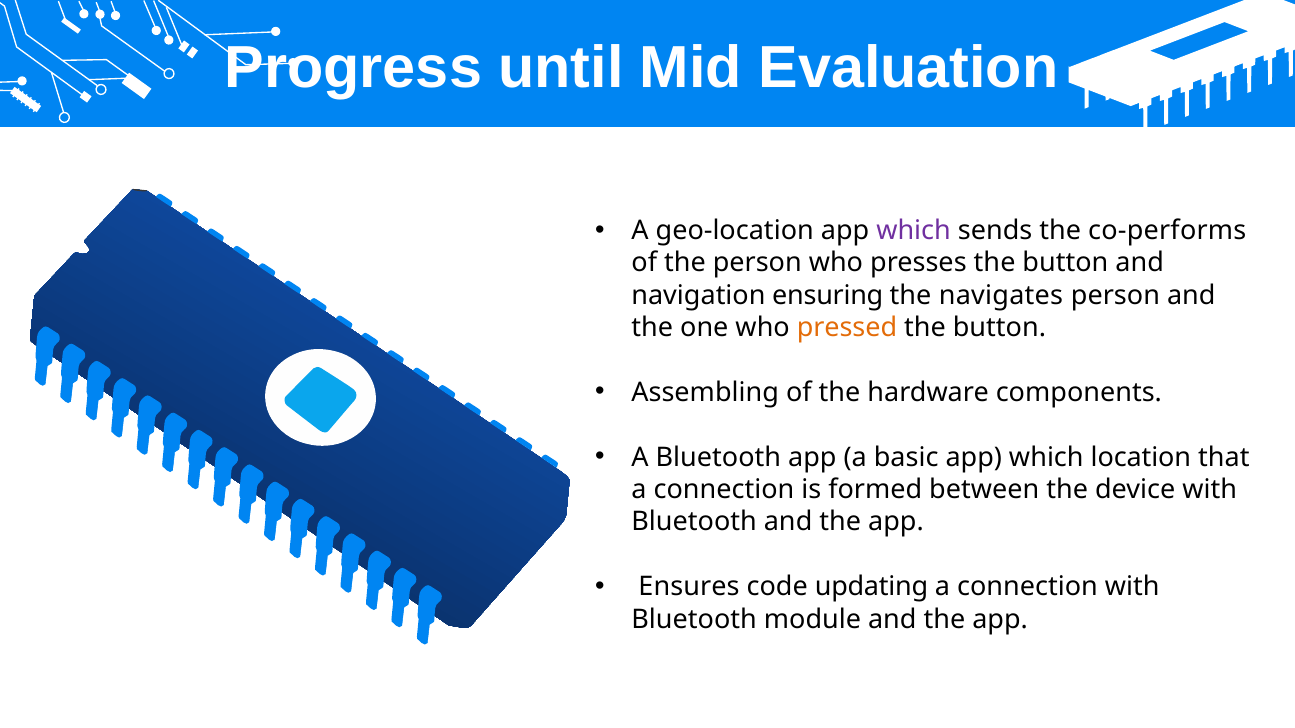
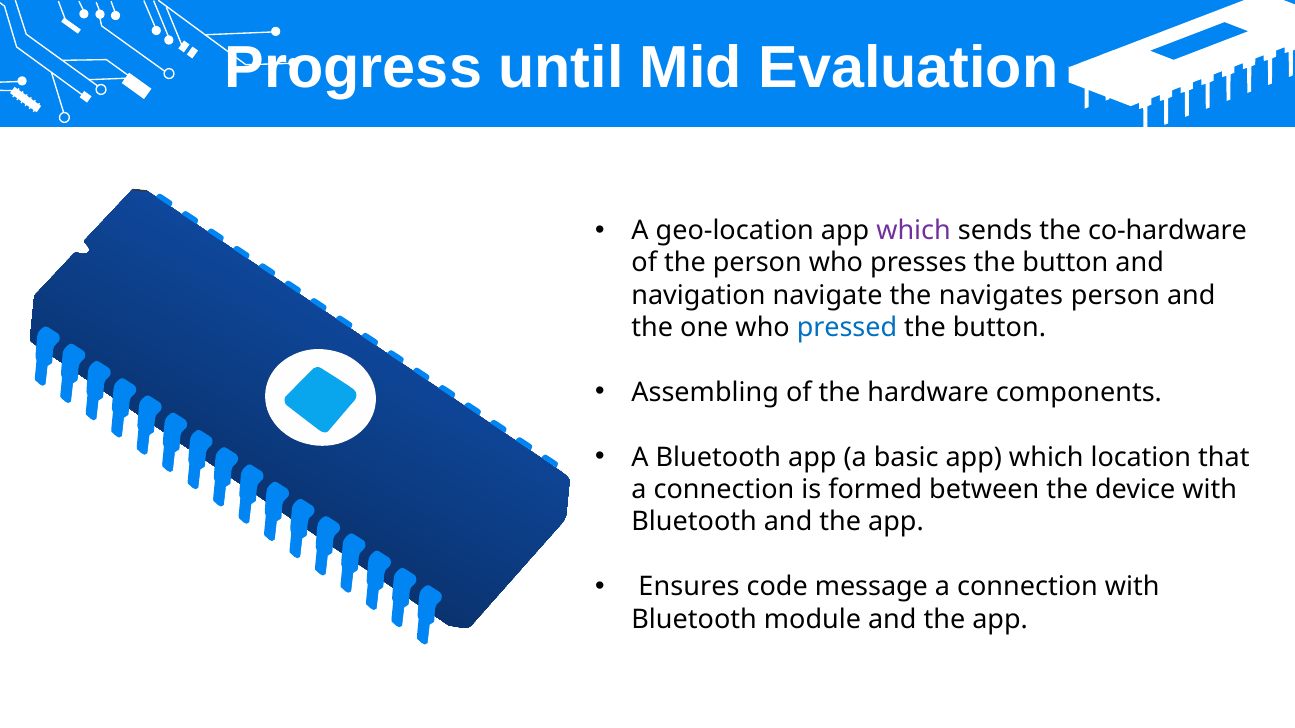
co-performs: co-performs -> co-hardware (1167, 231)
ensuring: ensuring -> navigate (828, 296)
pressed colour: orange -> blue (847, 328)
updating: updating -> message (871, 587)
